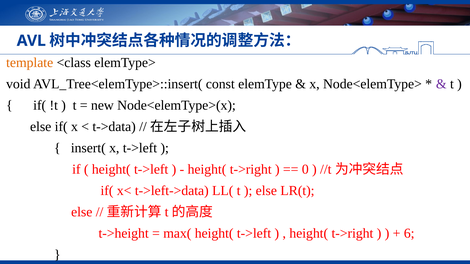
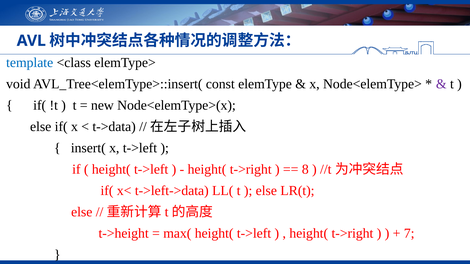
template colour: orange -> blue (30, 63)
0: 0 -> 8 (305, 170)
6: 6 -> 7 (409, 234)
